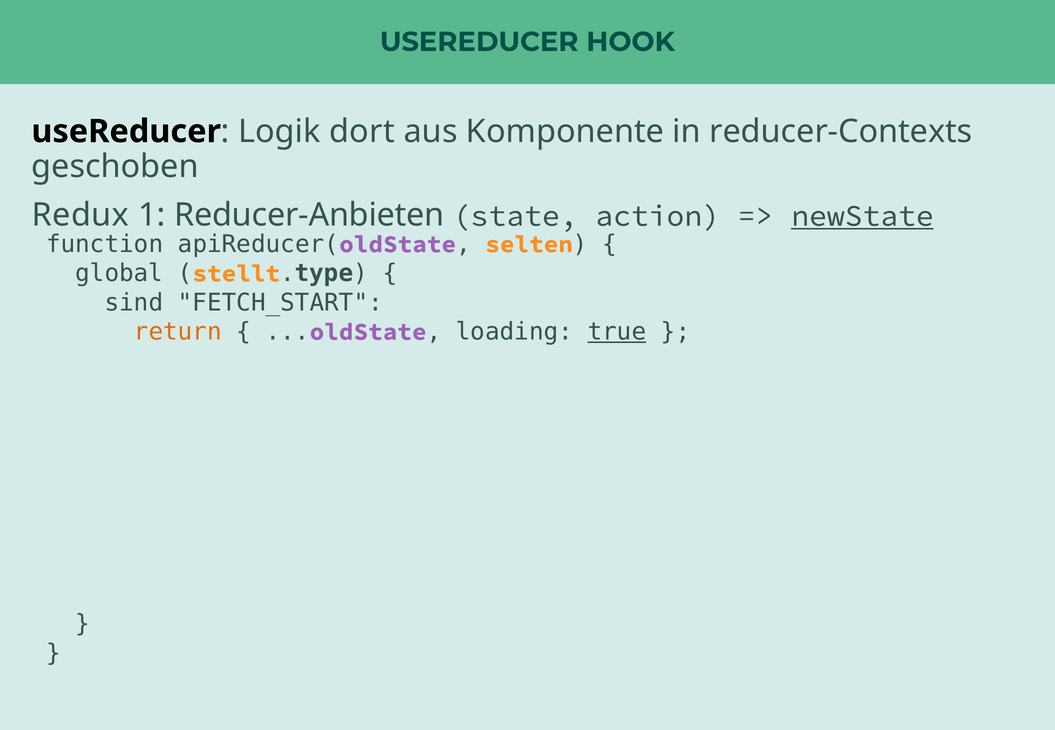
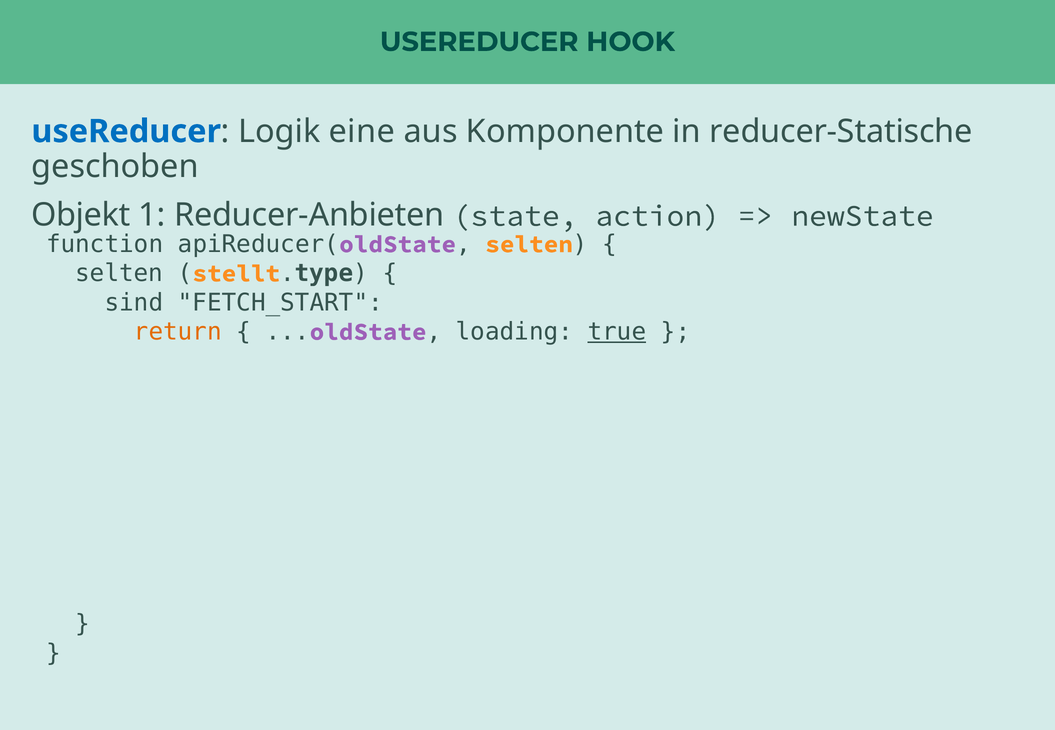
useReducer colour: black -> blue (126, 131)
dort: dort -> eine (362, 131)
reducer-Contexts: reducer-Contexts -> reducer-Statische (841, 131)
Redux: Redux -> Objekt (81, 215)
newState underline: present -> none (862, 216)
global: global -> selten (119, 274)
